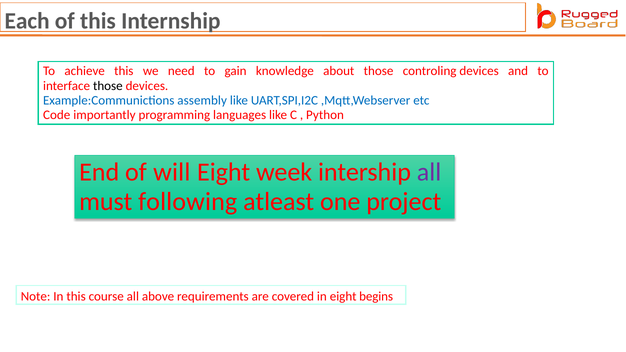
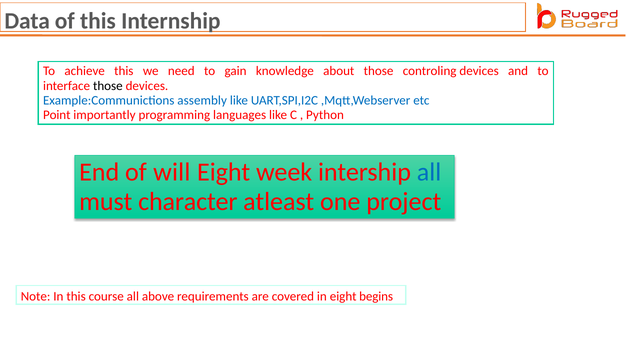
Each: Each -> Data (27, 21)
Code: Code -> Point (57, 115)
all colour: purple -> blue (429, 172)
following: following -> character (188, 202)
